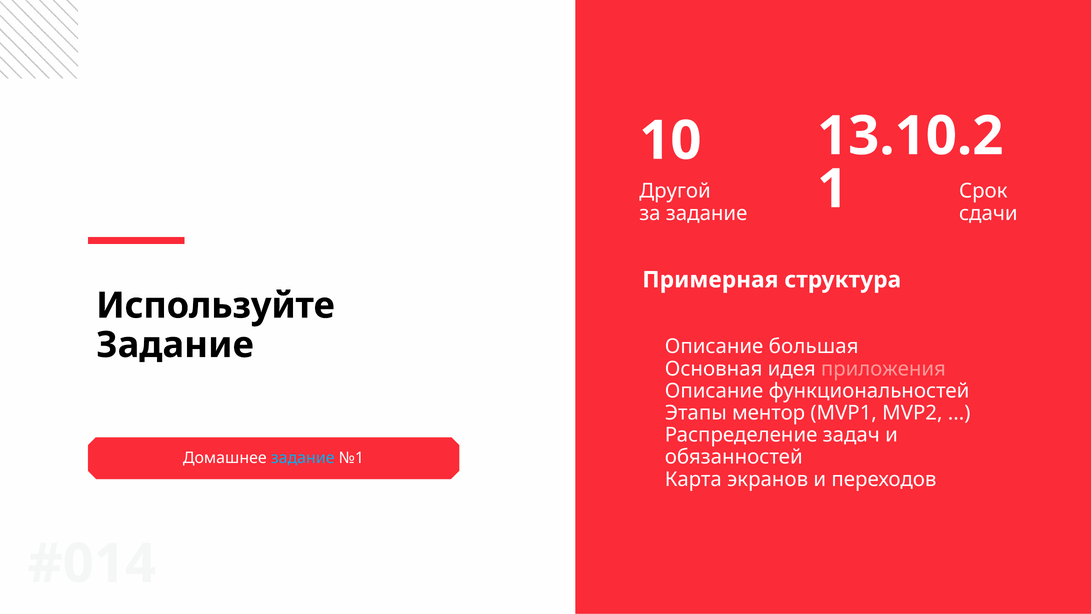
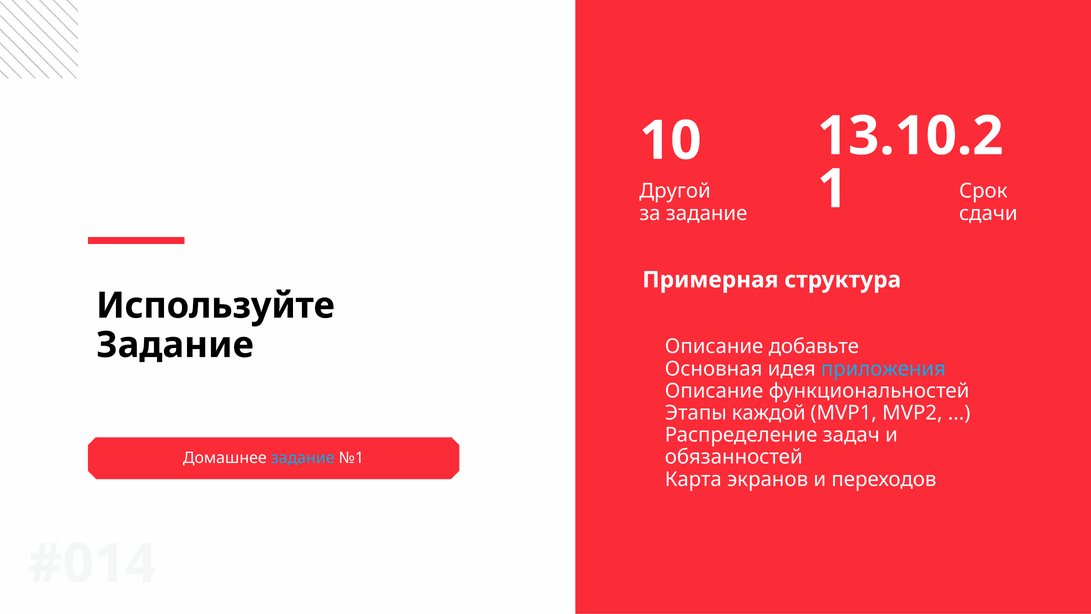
большая: большая -> добавьте (814, 347)
приложения colour: pink -> light blue (883, 369)
ментор: ментор -> каждой (769, 413)
